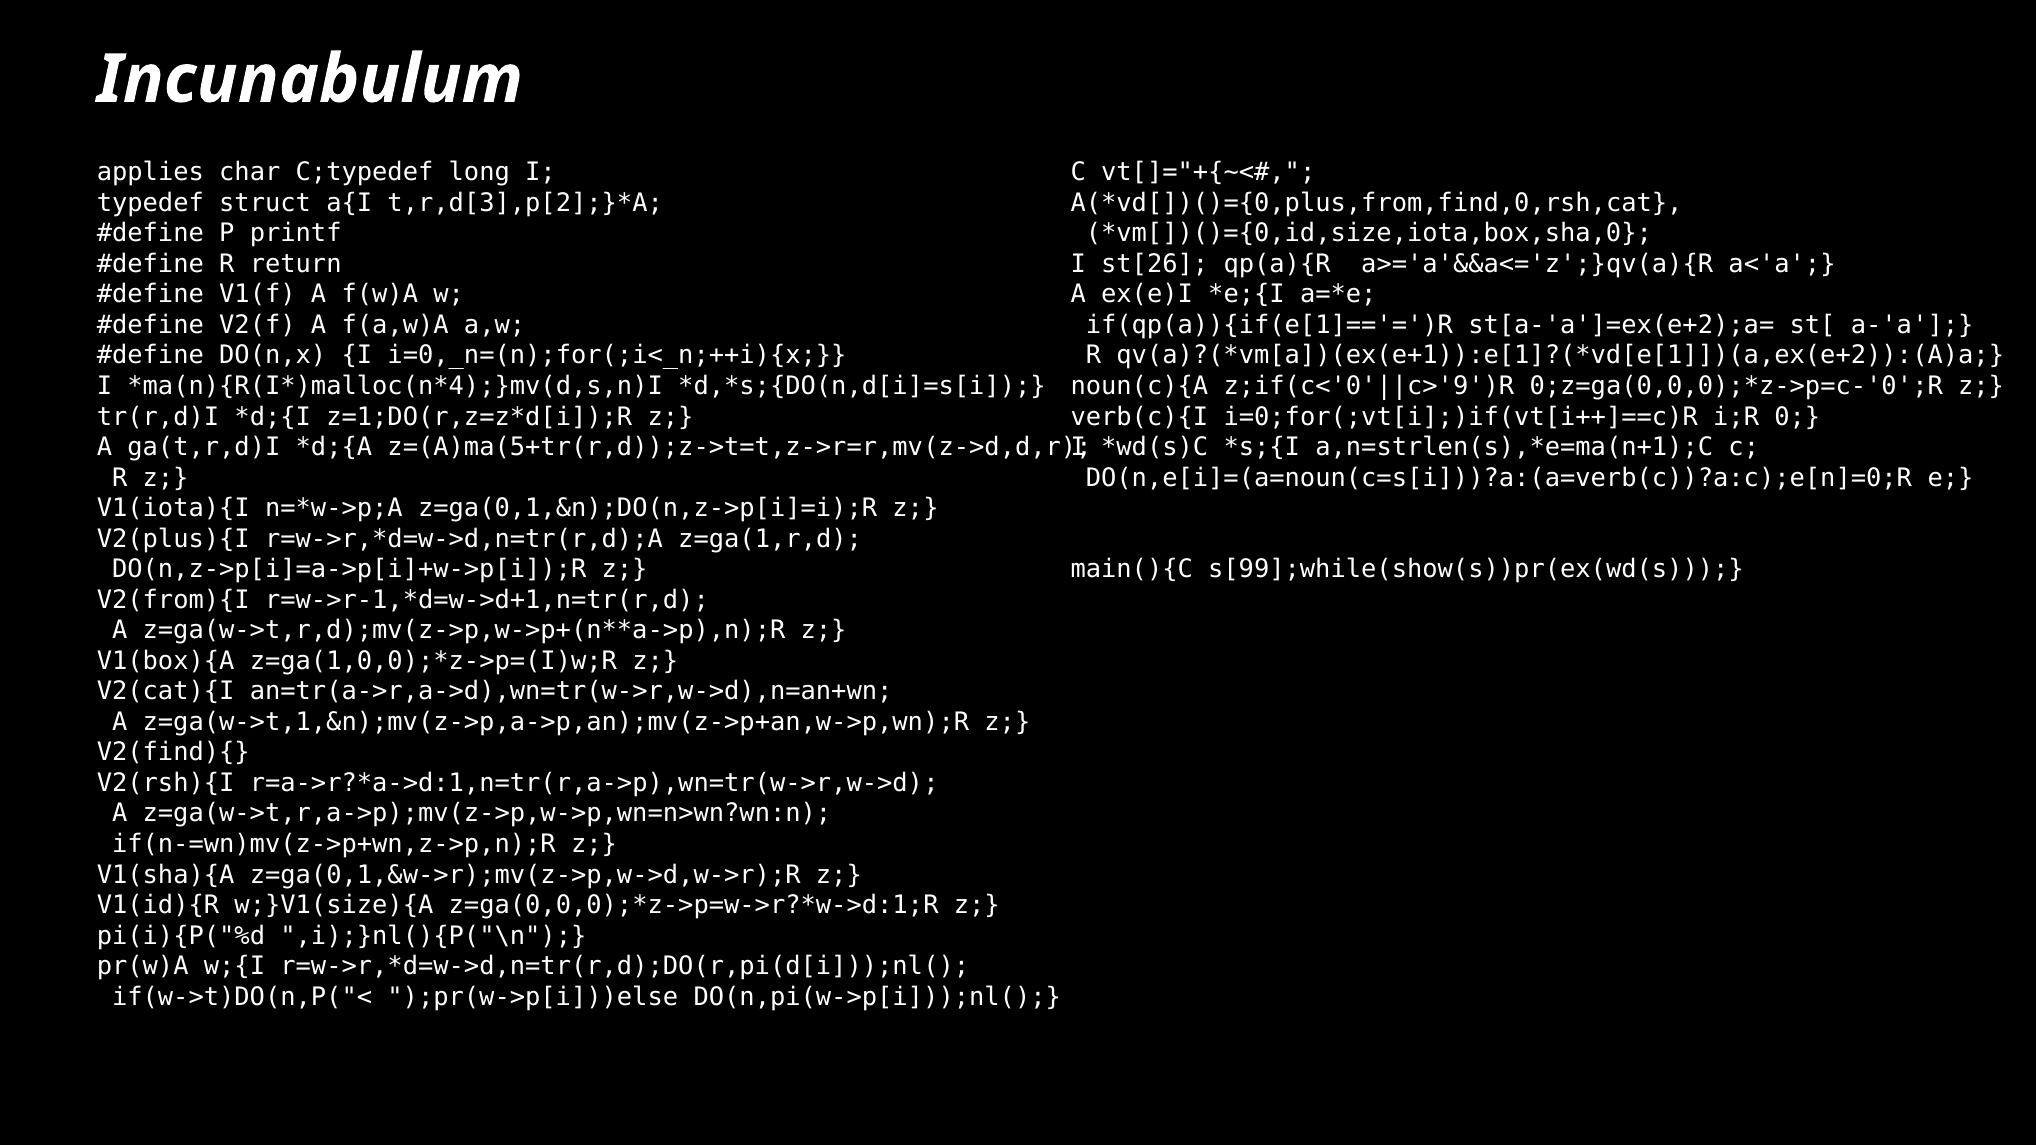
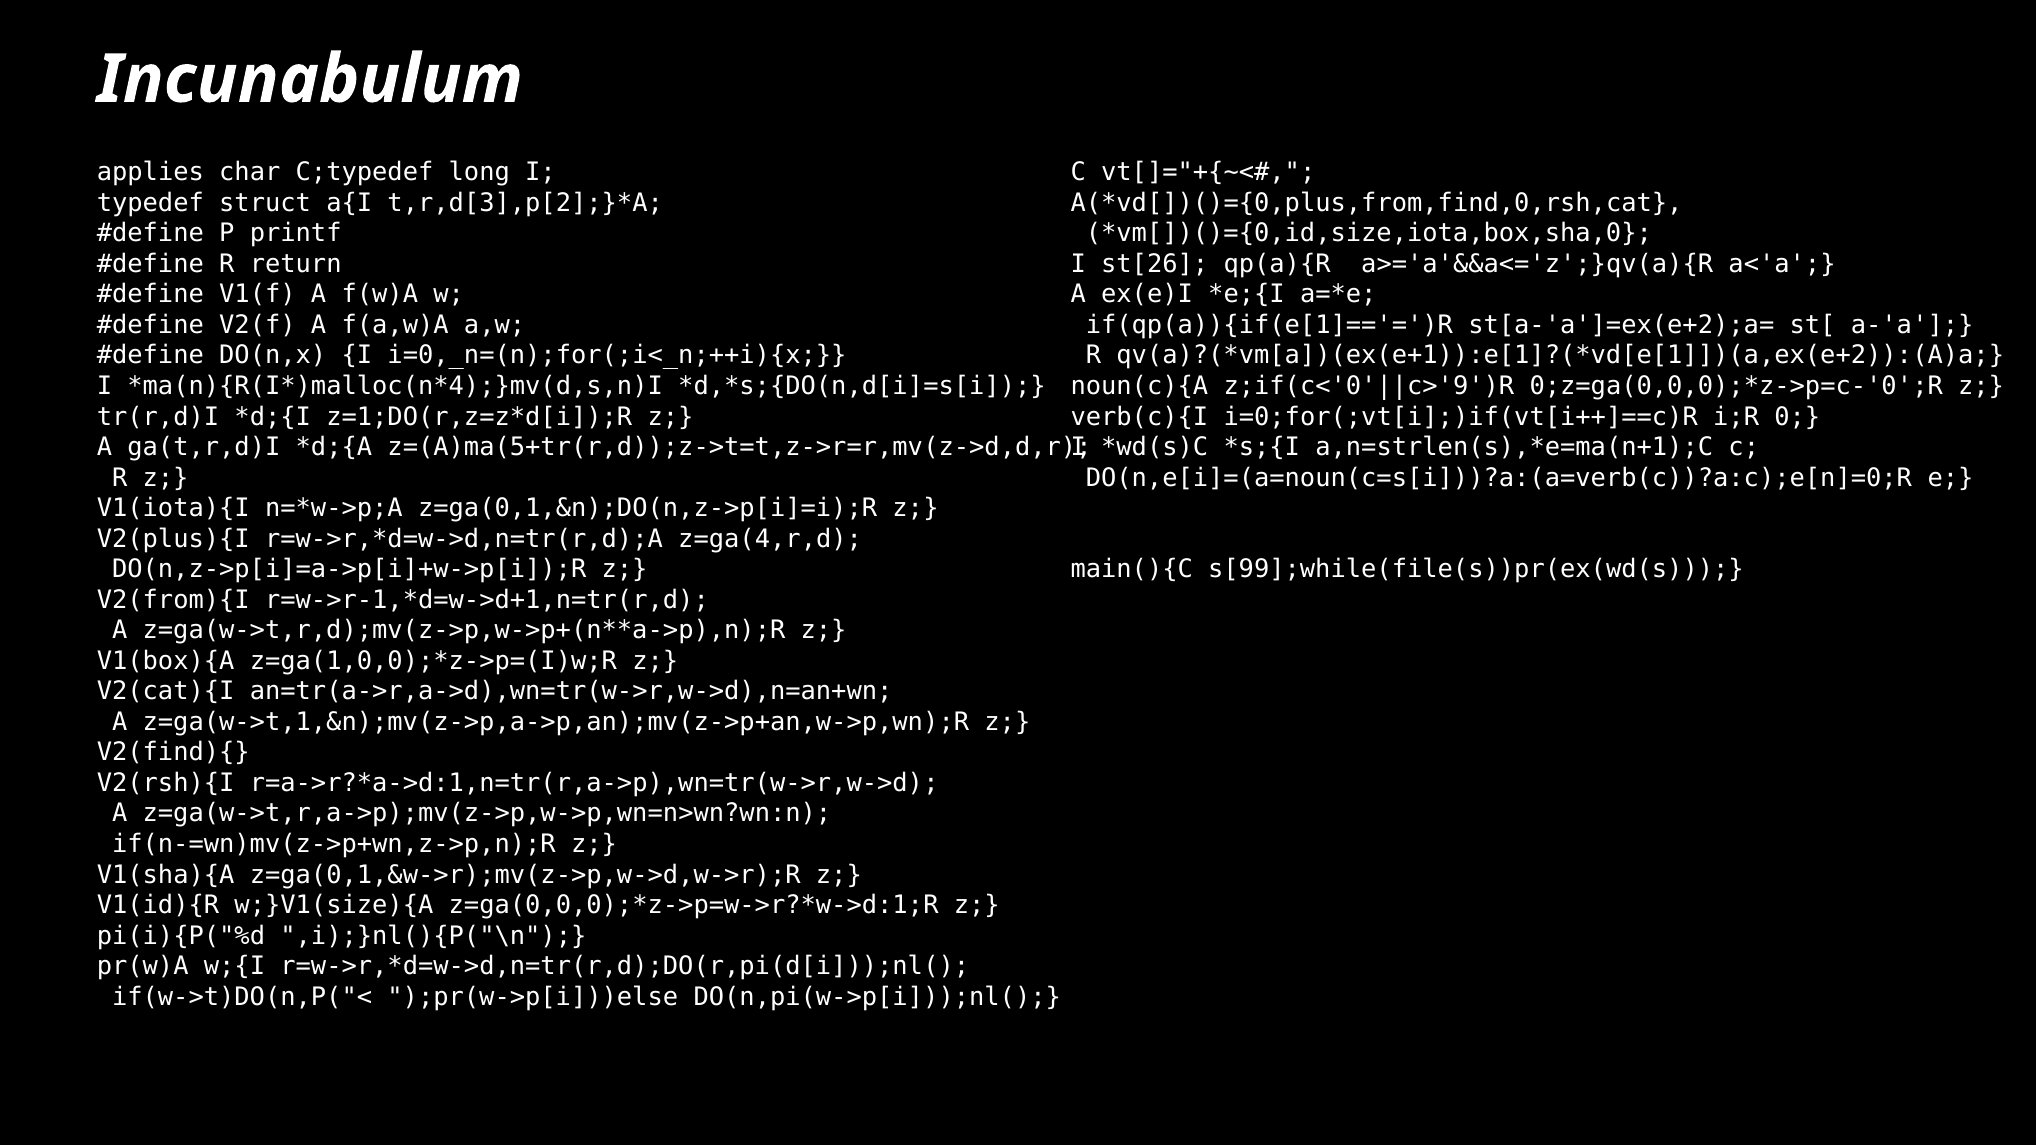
z=ga(1,r,d: z=ga(1,r,d -> z=ga(4,r,d (770, 539)
s[99];while(show(s))pr(ex(wd(s: s[99];while(show(s))pr(ex(wd(s -> s[99];while(file(s))pr(ex(wd(s (1476, 569)
